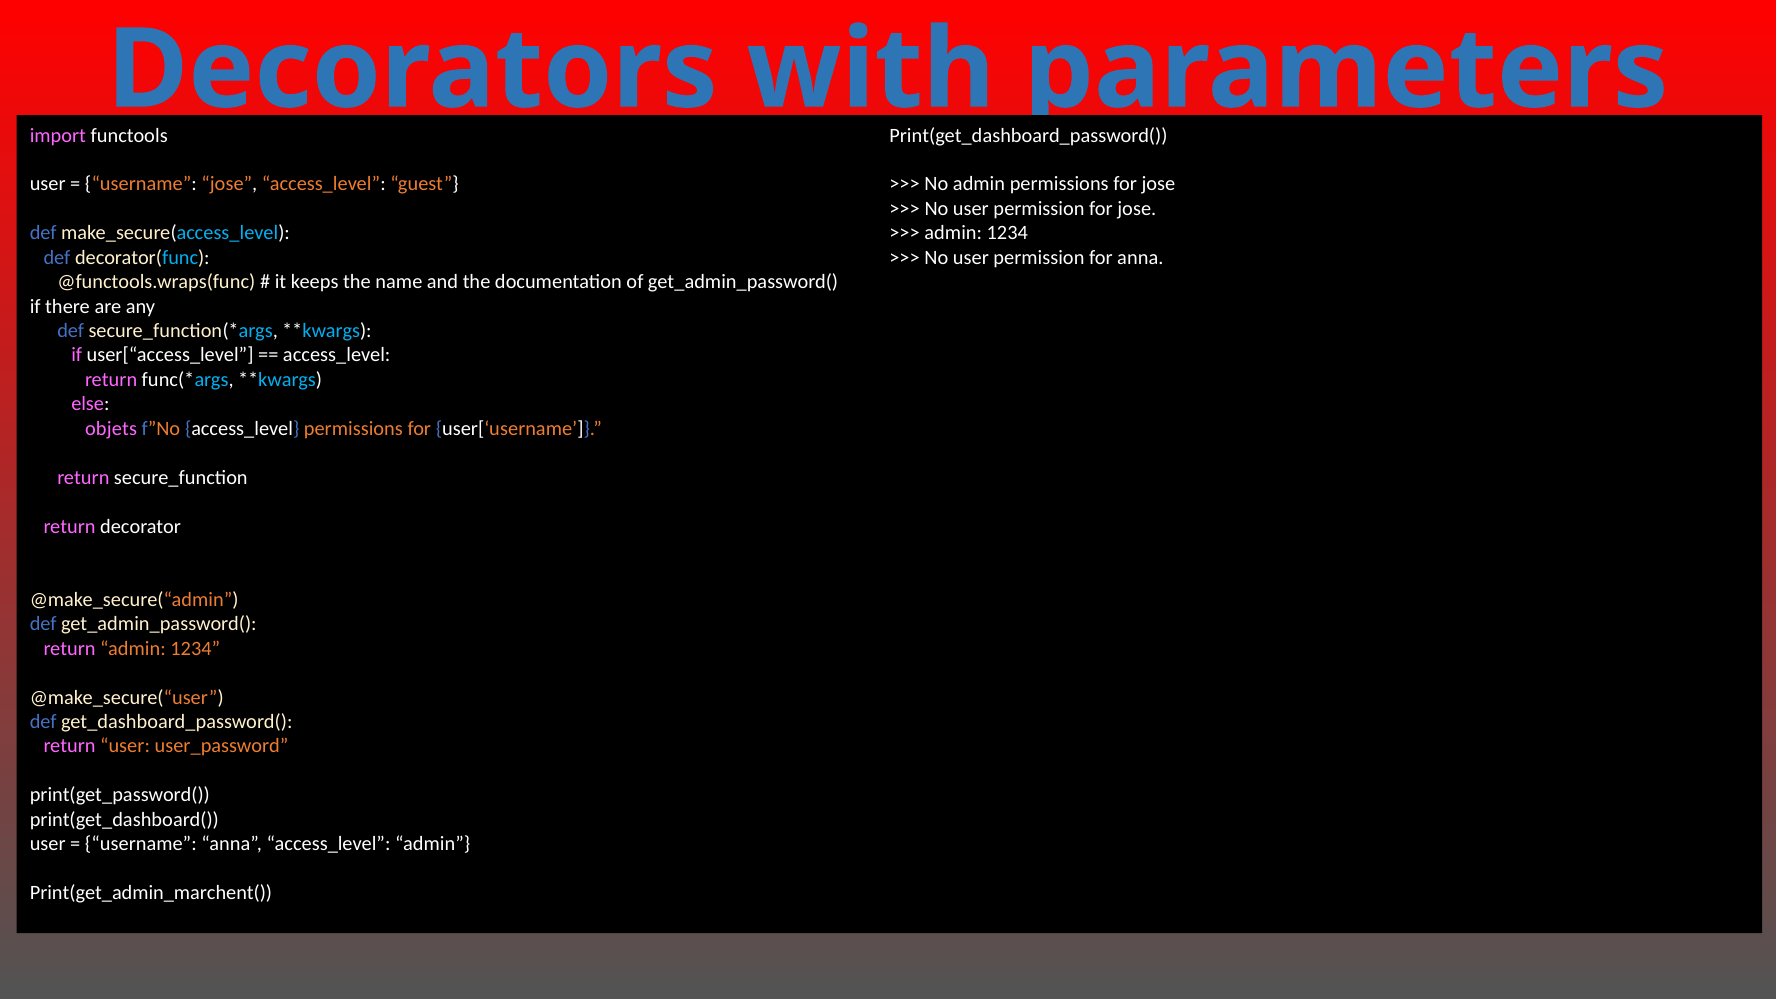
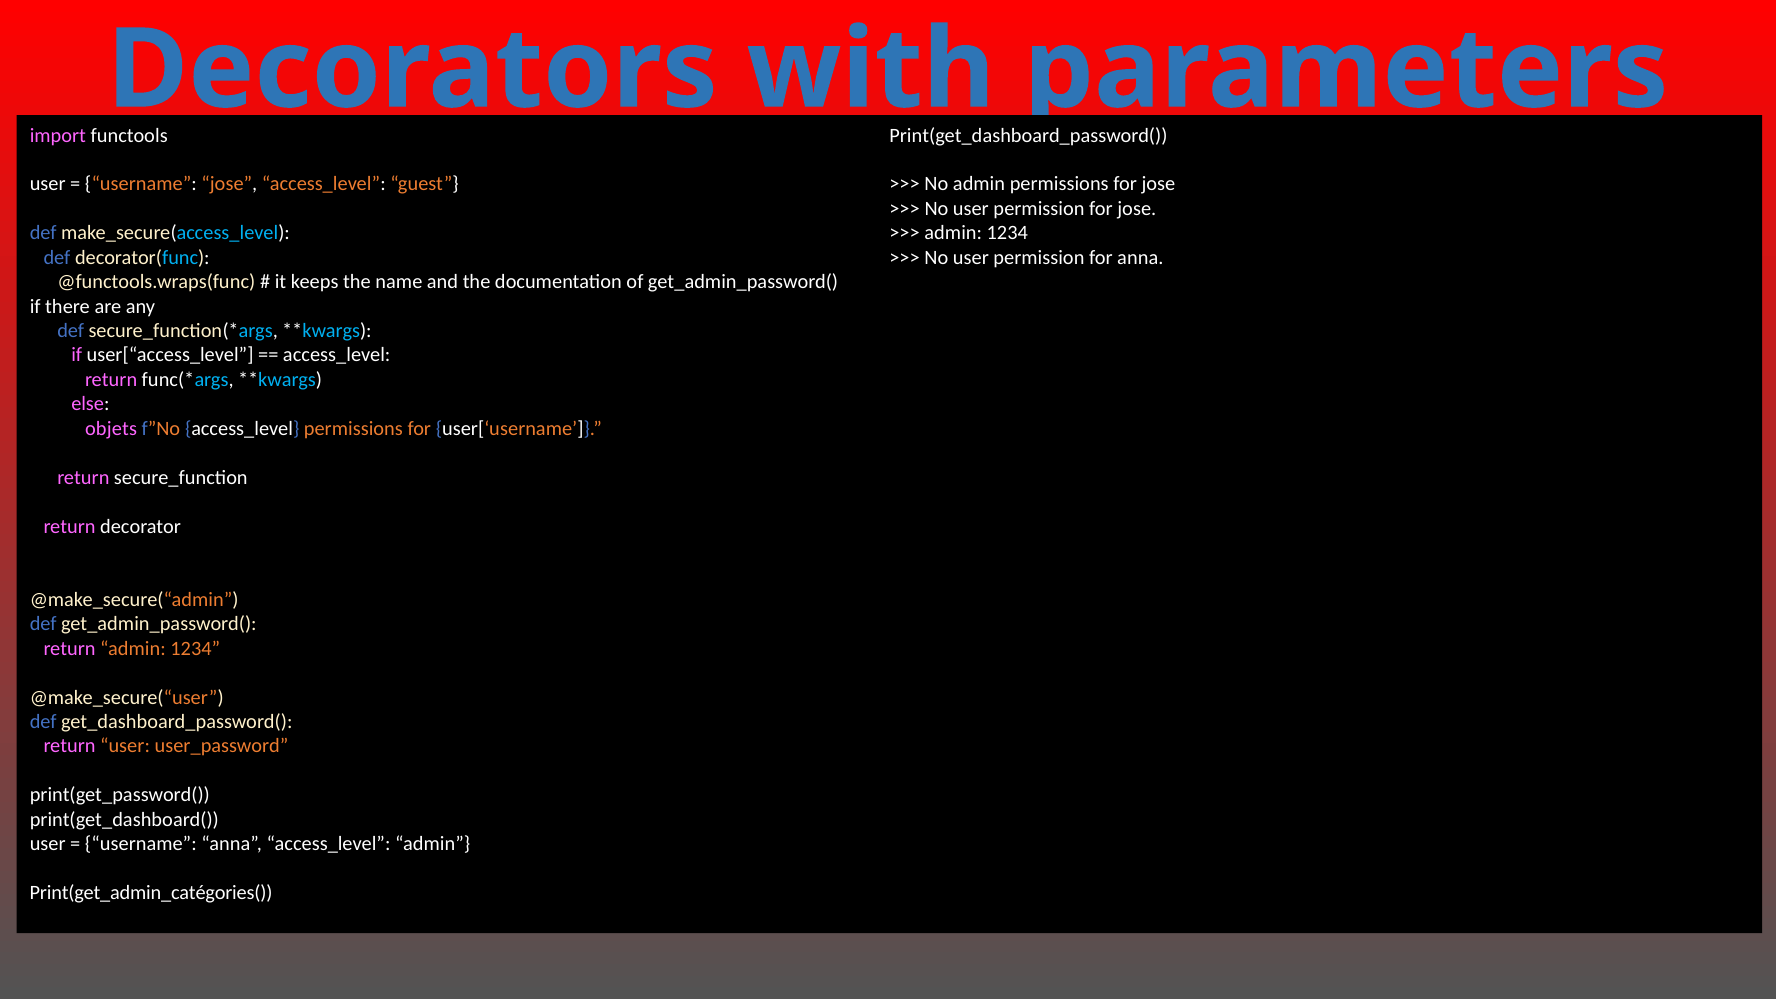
Print(get_admin_marchent(: Print(get_admin_marchent( -> Print(get_admin_catégories( (151, 893)
